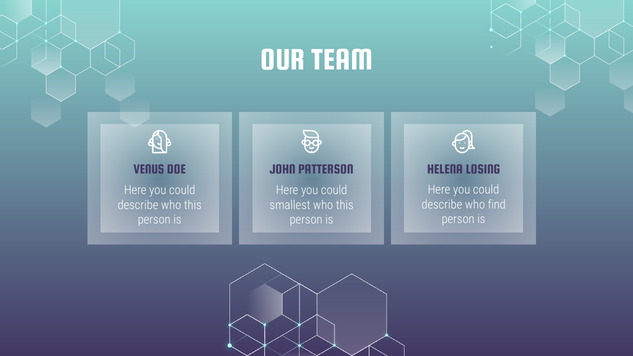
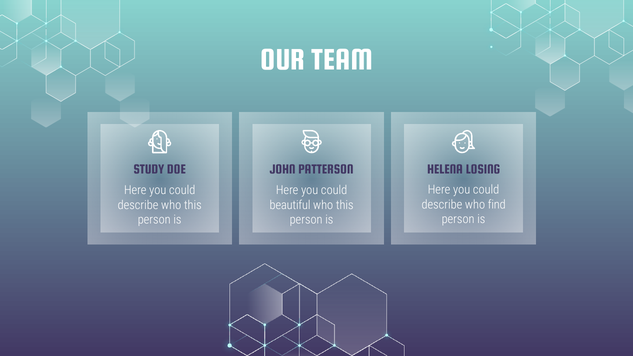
VENUS: VENUS -> STUDY (149, 169)
smallest: smallest -> beautiful (290, 205)
